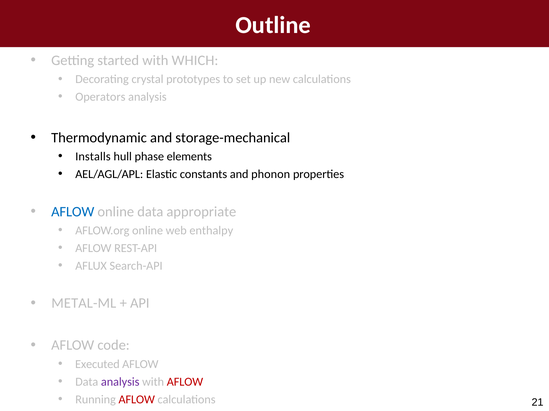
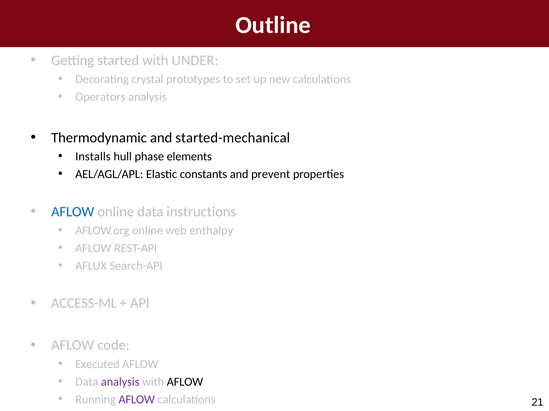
WHICH: WHICH -> UNDER (195, 60)
storage-mechanical: storage-mechanical -> started-mechanical (233, 138)
phonon: phonon -> prevent (271, 174)
appropriate: appropriate -> instructions (201, 212)
METAL-ML: METAL-ML -> ACCESS-ML (84, 304)
AFLOW colour: red -> black (185, 382)
AFLOW colour: red -> purple (137, 400)
